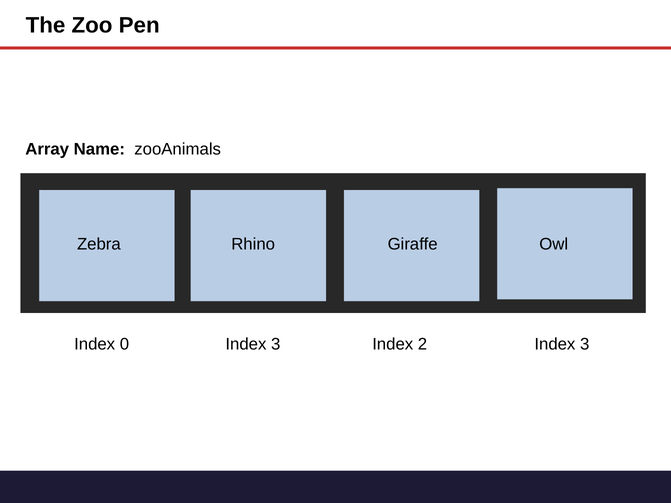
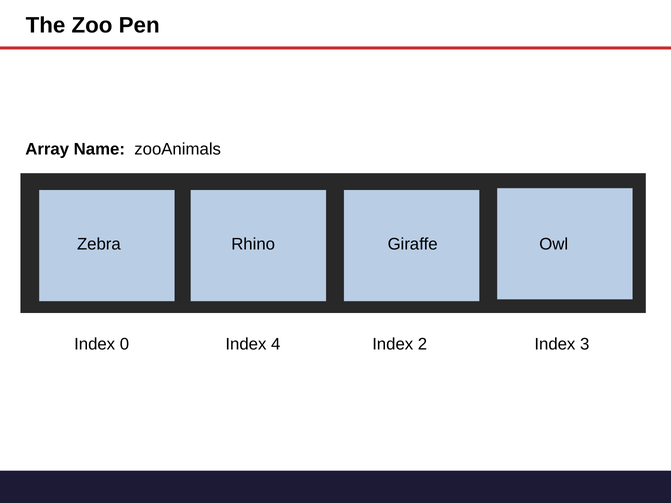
0 Index 3: 3 -> 4 (276, 344)
